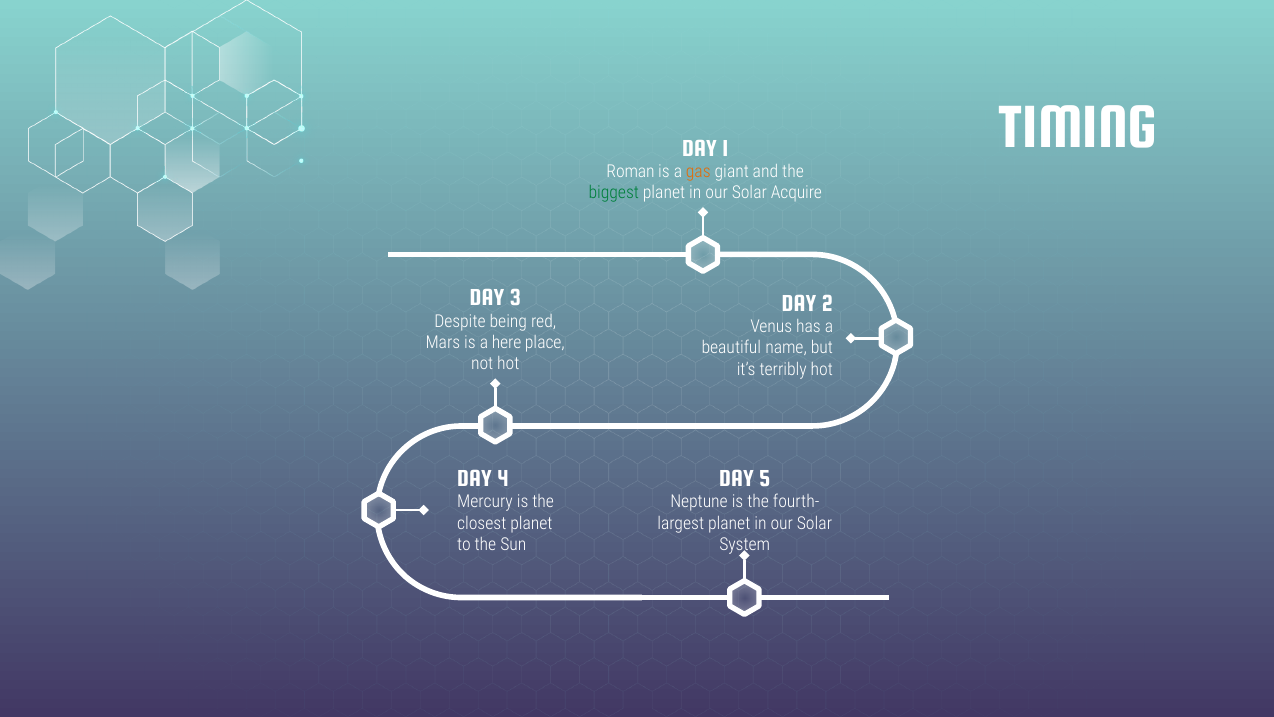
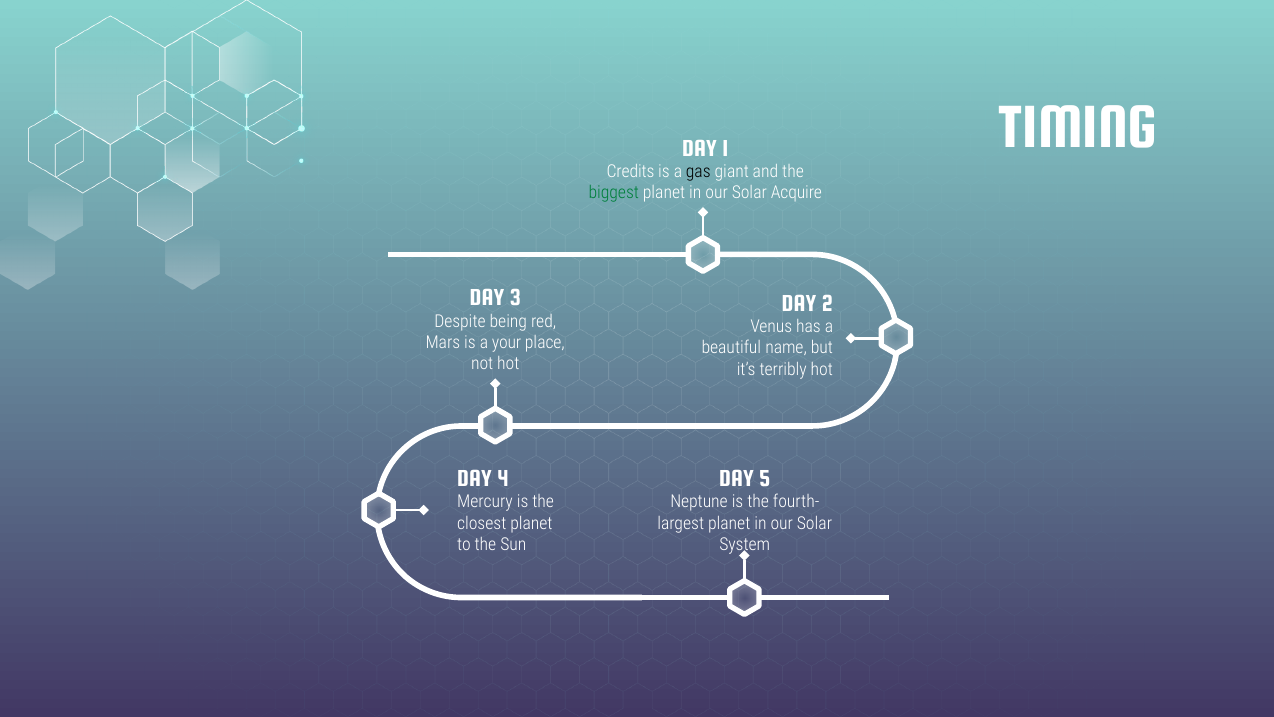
Roman: Roman -> Credits (630, 171)
gas colour: orange -> black (698, 171)
here: here -> your (507, 342)
